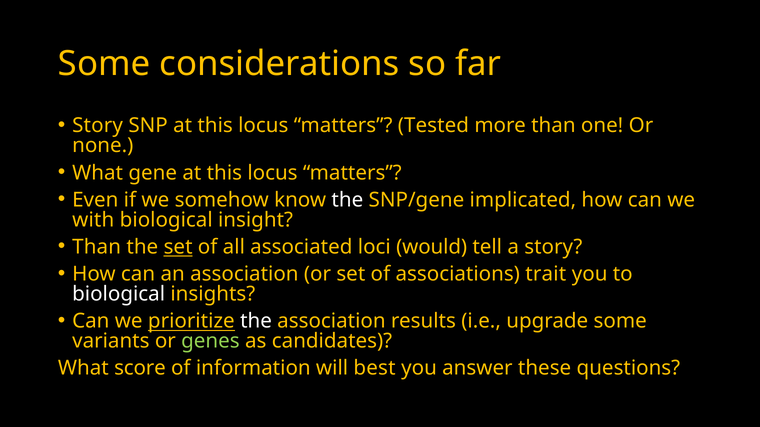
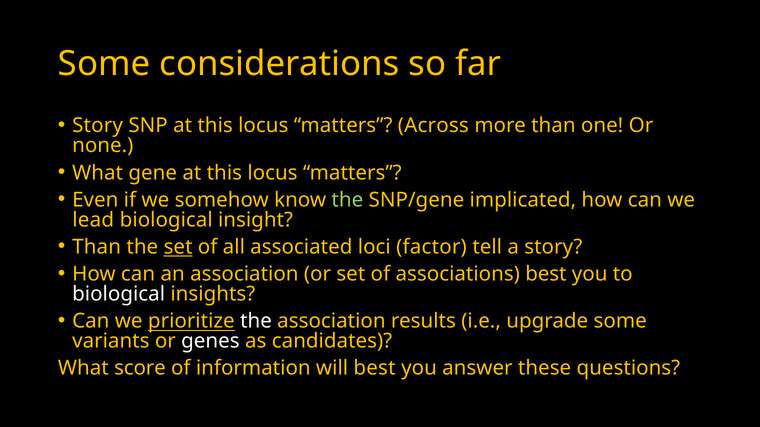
Tested: Tested -> Across (433, 126)
the colour: white -> light green (347, 200)
with: with -> lead (93, 220)
would: would -> factor (431, 247)
associations trait: trait -> best (546, 274)
genes colour: light green -> white (210, 341)
